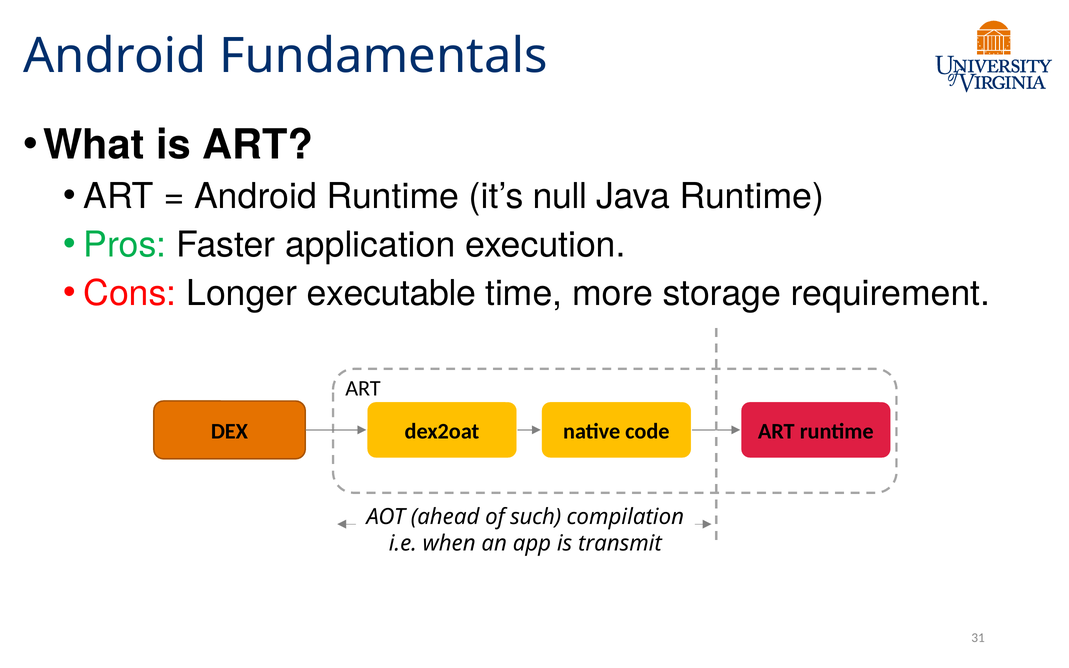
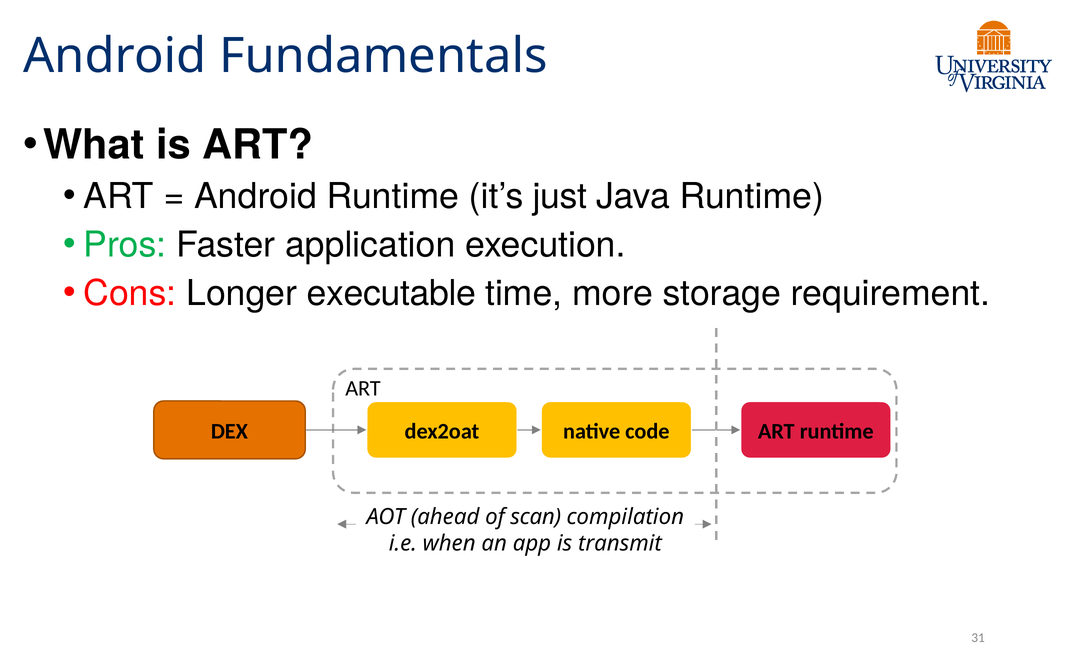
null: null -> just (560, 197)
such: such -> scan (536, 517)
